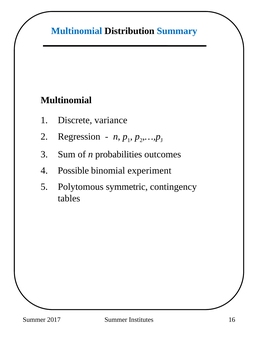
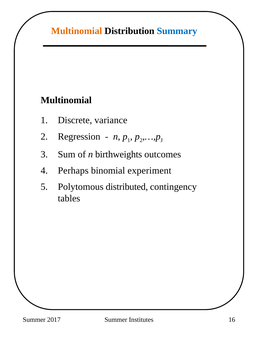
Multinomial colour: blue -> orange (77, 31)
probabilities: probabilities -> birthweights (119, 154)
Possible: Possible -> Perhaps (73, 171)
symmetric: symmetric -> distributed (127, 187)
